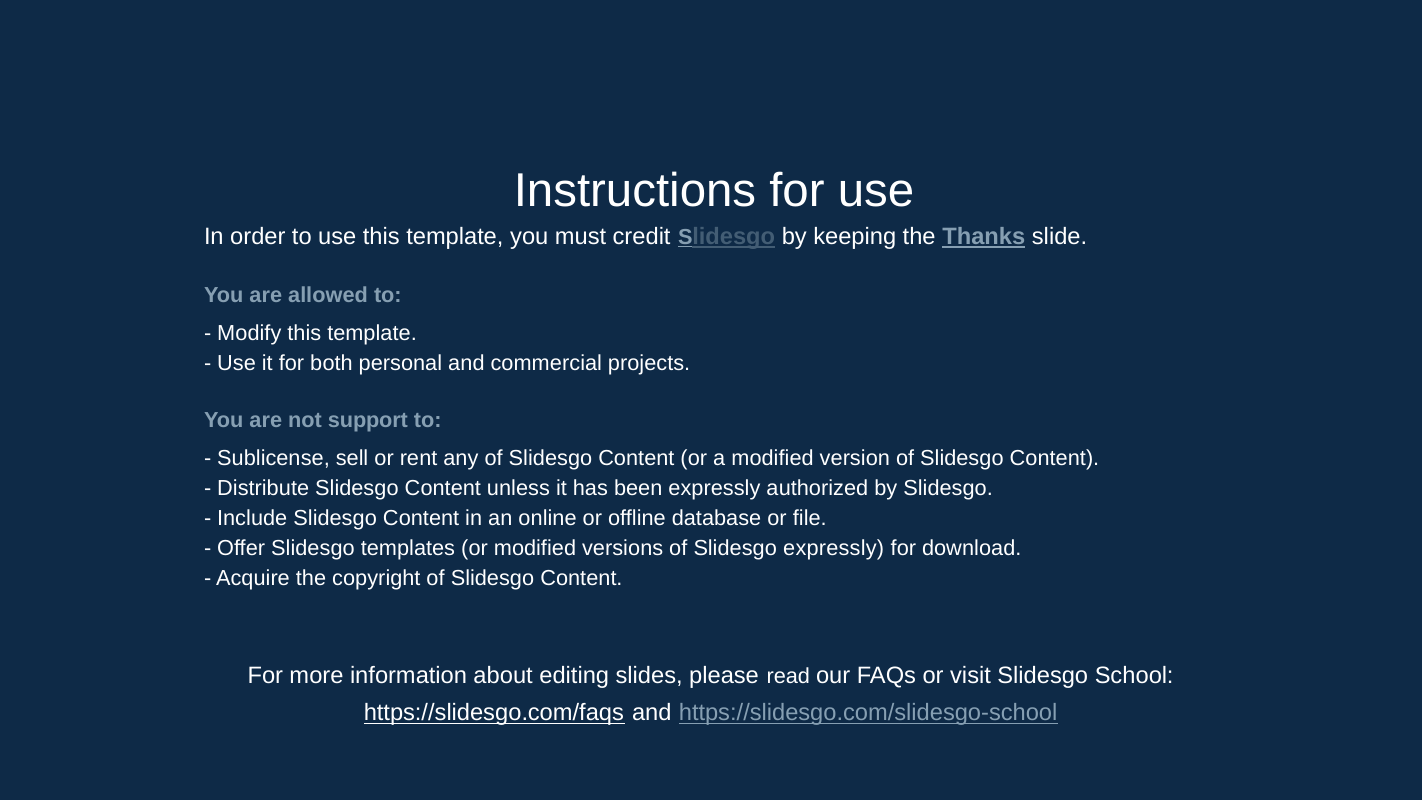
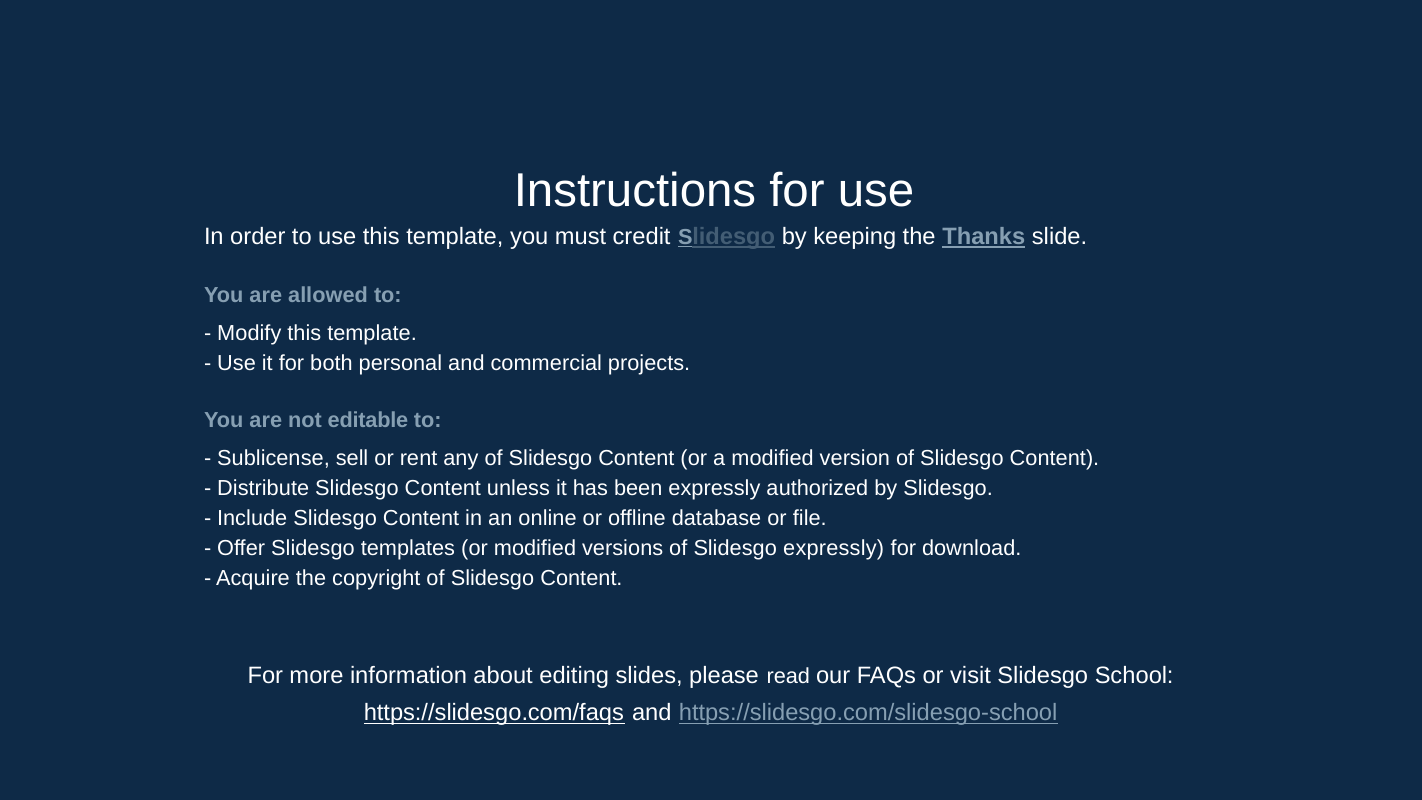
support: support -> editable (368, 421)
